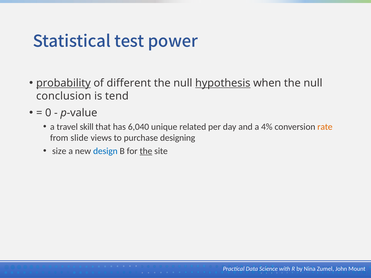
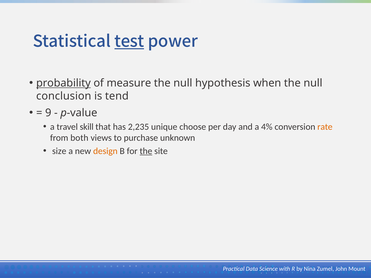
test underline: none -> present (129, 42)
different: different -> measure (129, 83)
hypothesis underline: present -> none (223, 83)
0: 0 -> 9 (48, 113)
6,040: 6,040 -> 2,235 (138, 127)
related: related -> choose (193, 127)
slide: slide -> both (79, 138)
designing: designing -> unknown (178, 138)
design colour: blue -> orange (105, 151)
